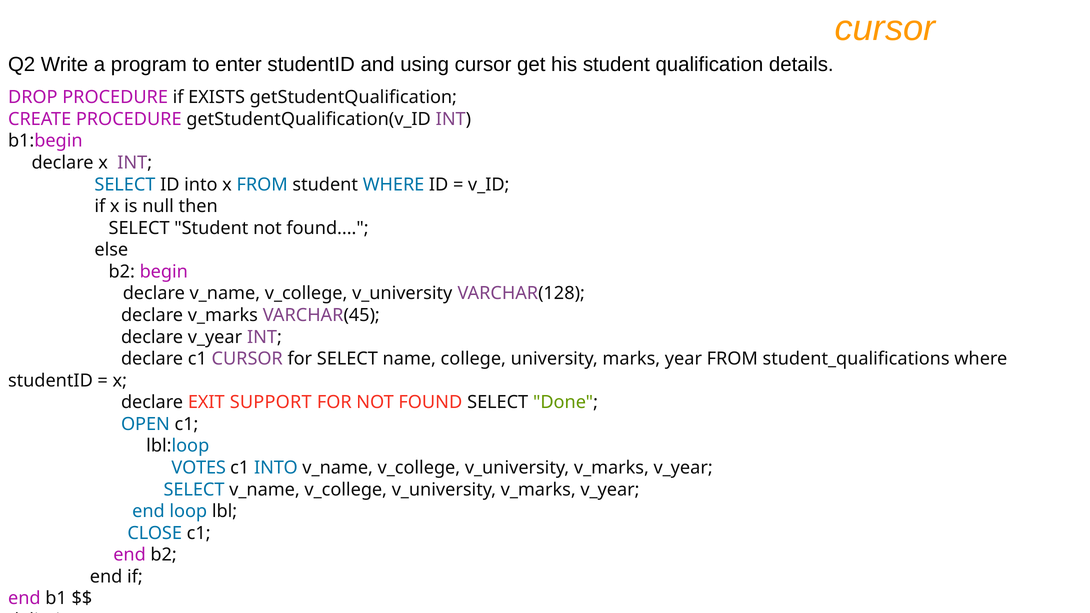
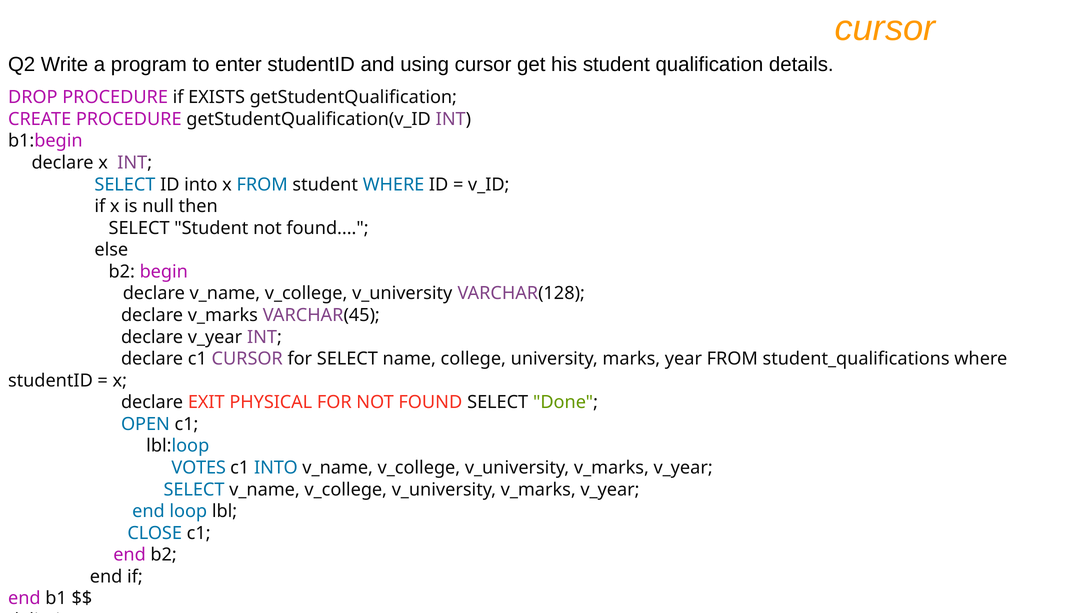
SUPPORT: SUPPORT -> PHYSICAL (271, 402)
